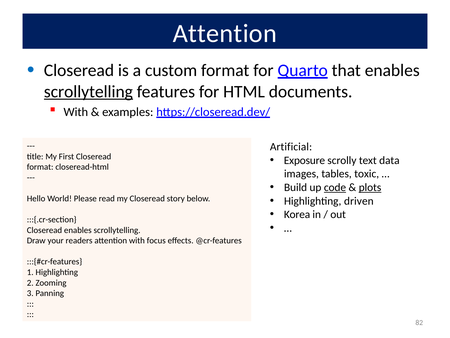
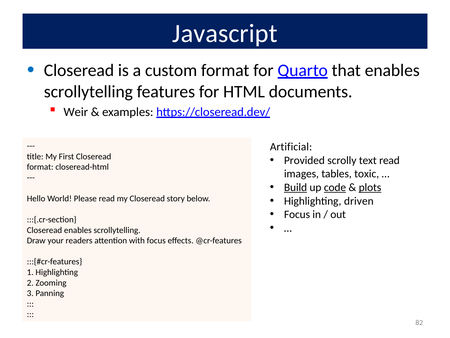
Attention: Attention -> Javascript (225, 33)
scrollytelling underline: present -> none (88, 92)
With: With -> Weir (76, 112)
Exposure: Exposure -> Provided (304, 160)
text data: data -> read (389, 160)
Build underline: none -> present (296, 187)
Korea: Korea -> Focus (297, 214)
